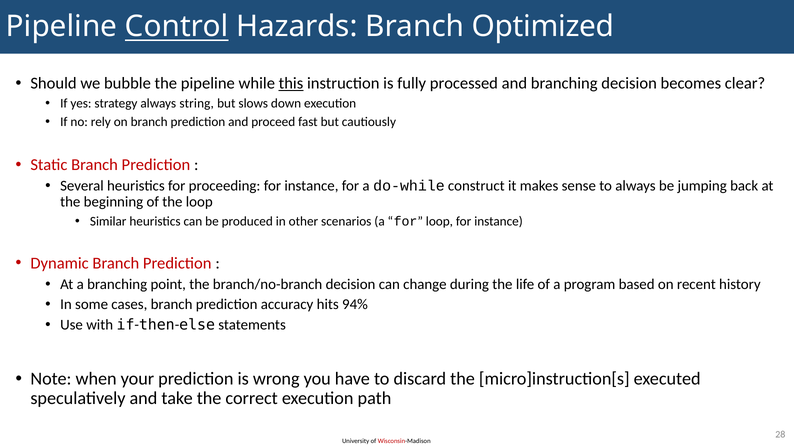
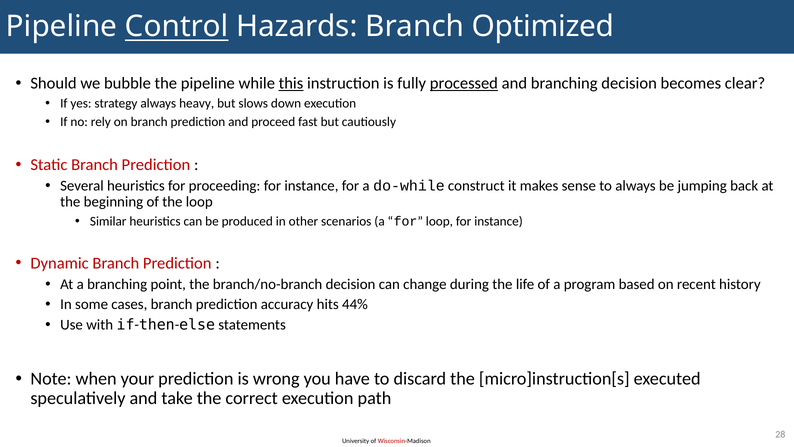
processed underline: none -> present (464, 83)
string: string -> heavy (197, 104)
94%: 94% -> 44% (355, 304)
